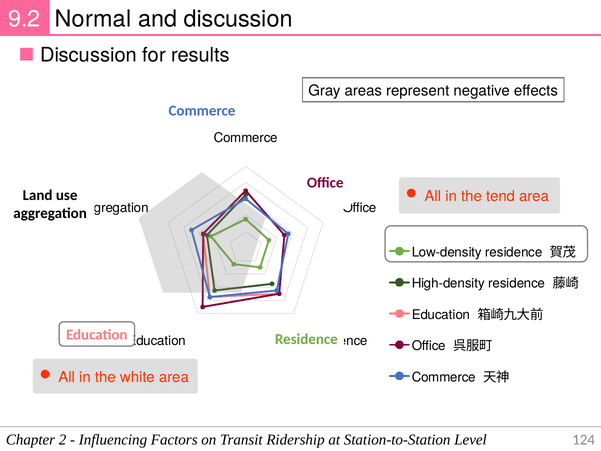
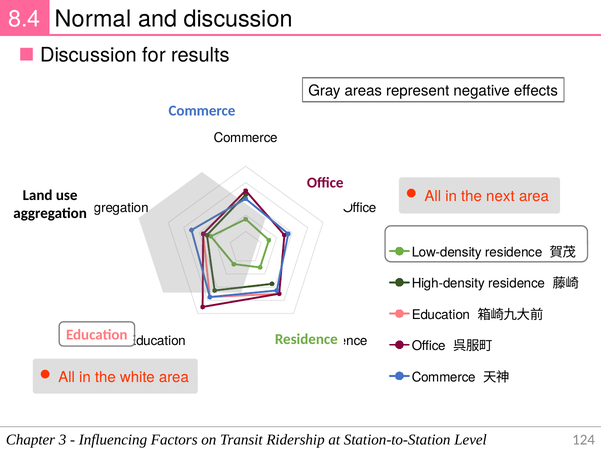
9.2: 9.2 -> 8.4 (24, 19)
tend: tend -> next (500, 196)
2: 2 -> 3 (63, 439)
